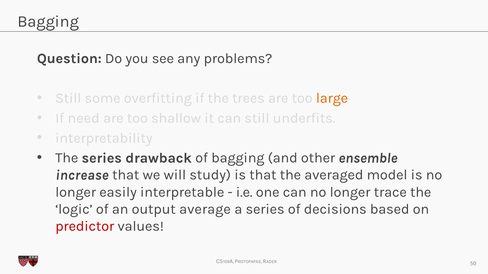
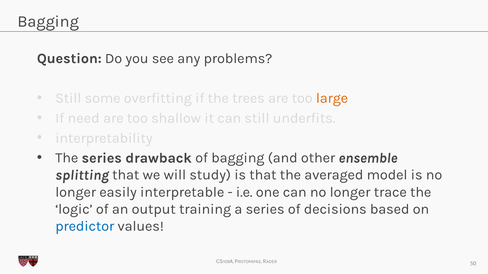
increase: increase -> splitting (82, 175)
average: average -> training (205, 209)
predictor colour: red -> blue (85, 227)
